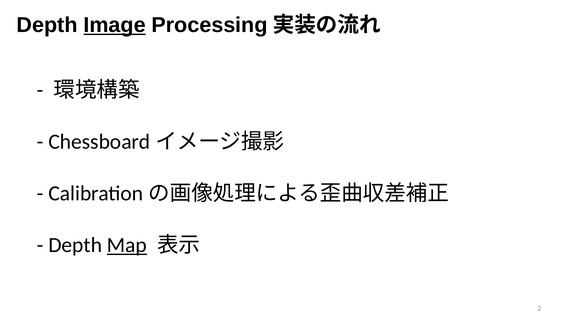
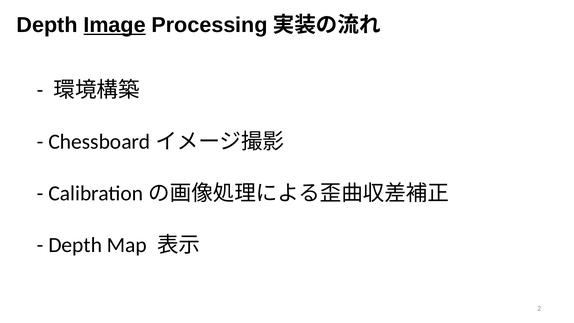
Map underline: present -> none (127, 245)
